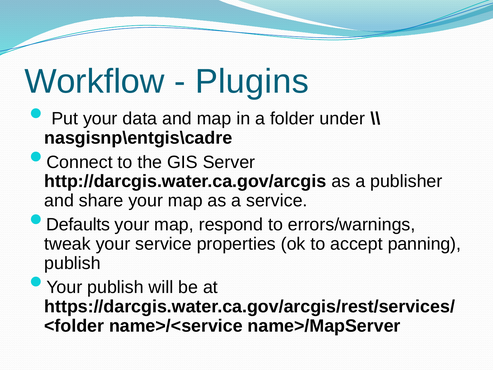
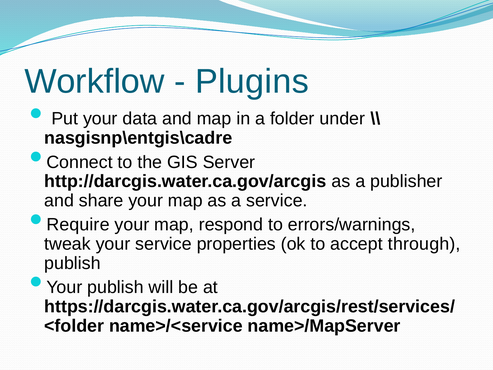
Defaults: Defaults -> Require (78, 225)
panning: panning -> through (424, 244)
